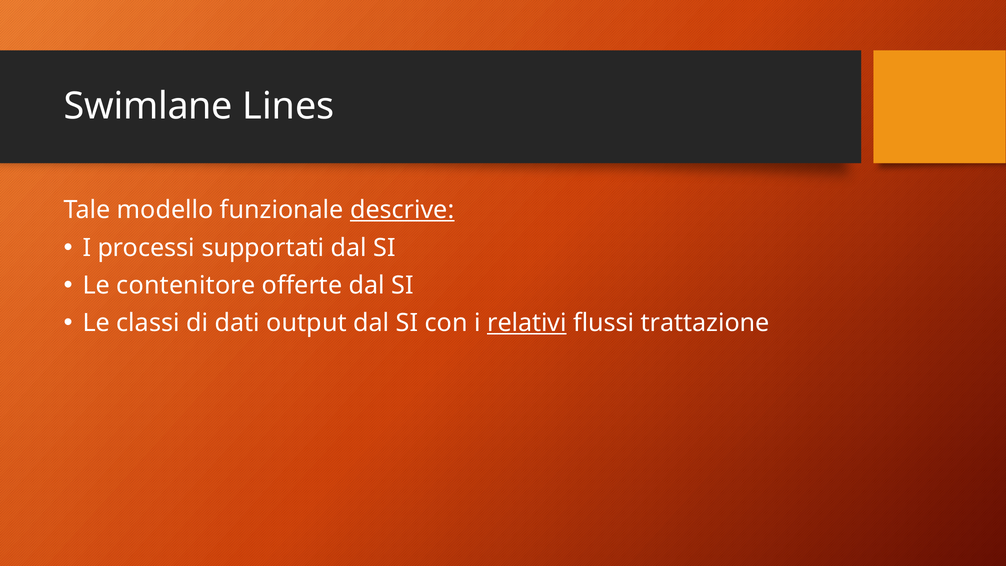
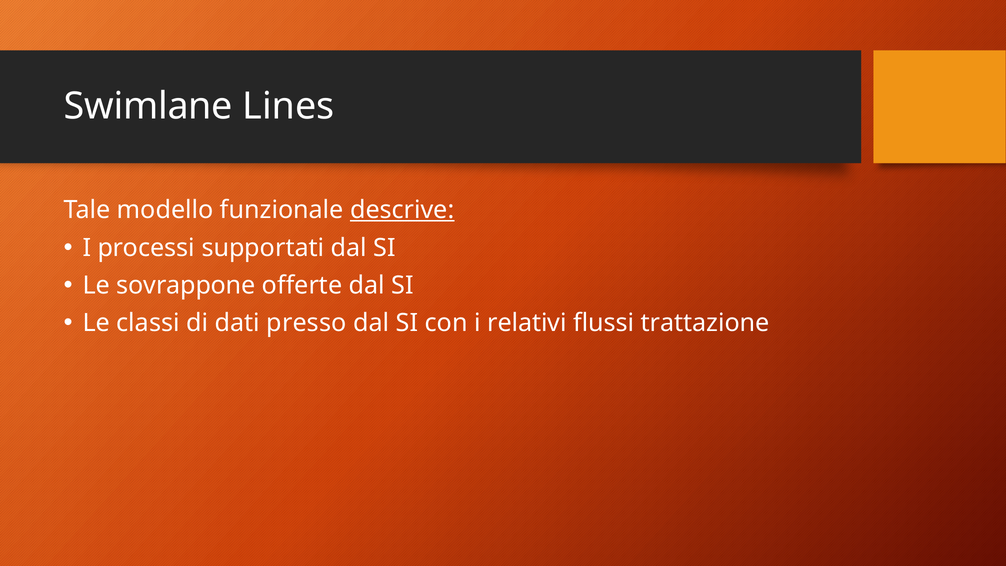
contenitore: contenitore -> sovrappone (186, 285)
output: output -> presso (306, 323)
relativi underline: present -> none (527, 323)
